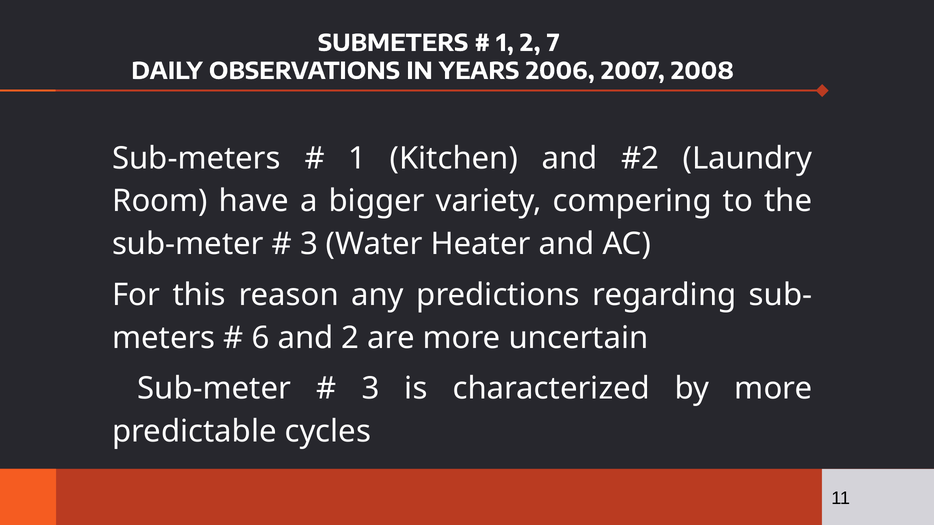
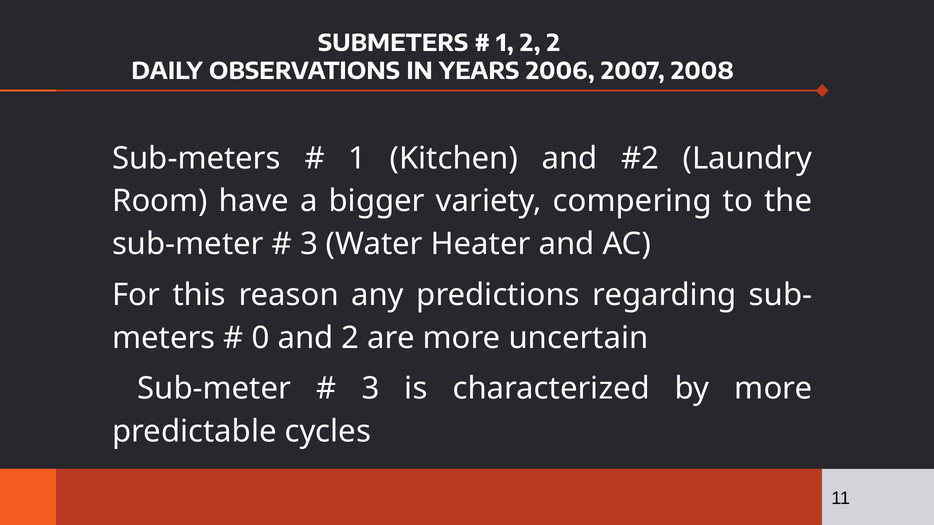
2 7: 7 -> 2 (553, 43)
6: 6 -> 0 (261, 338)
